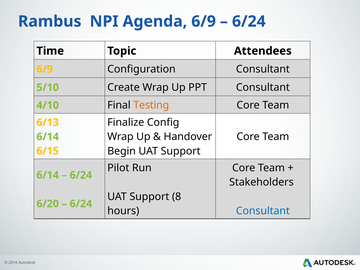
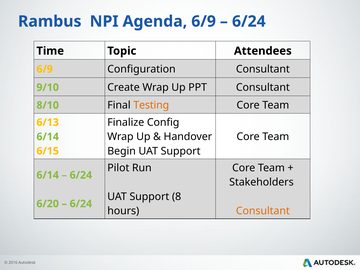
5/10: 5/10 -> 9/10 (48, 87)
4/10: 4/10 -> 8/10 (48, 105)
Consultant colour: blue -> orange (263, 211)
